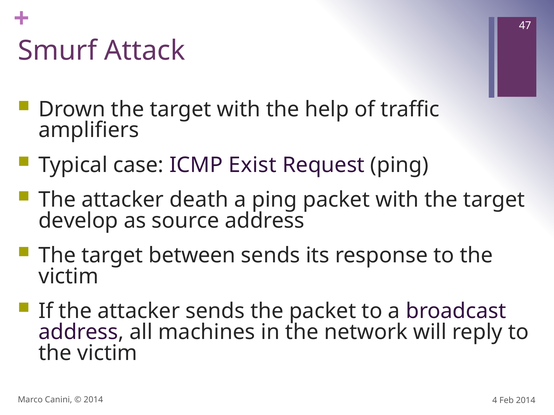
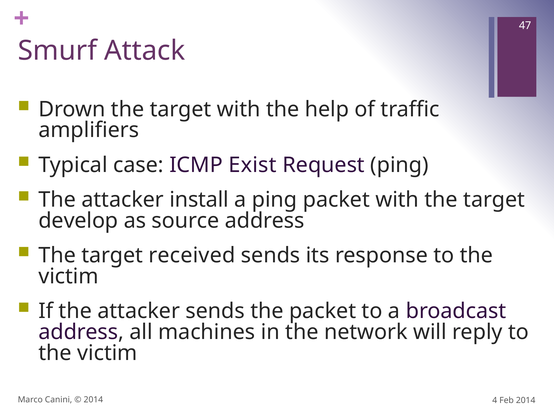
death: death -> install (199, 200)
between: between -> received (192, 256)
